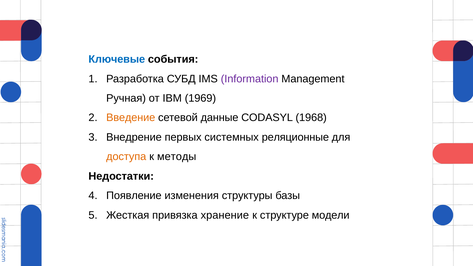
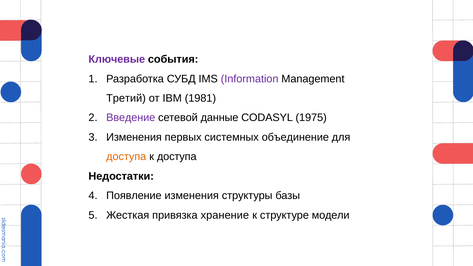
Ключевые colour: blue -> purple (117, 59)
Ручная: Ручная -> Третий (126, 98)
1969: 1969 -> 1981 (200, 98)
Введение colour: orange -> purple (131, 118)
1968: 1968 -> 1975 (311, 118)
Внедрение: Внедрение -> Изменения (134, 137)
реляционные: реляционные -> объединение (295, 137)
к методы: методы -> доступа (177, 157)
